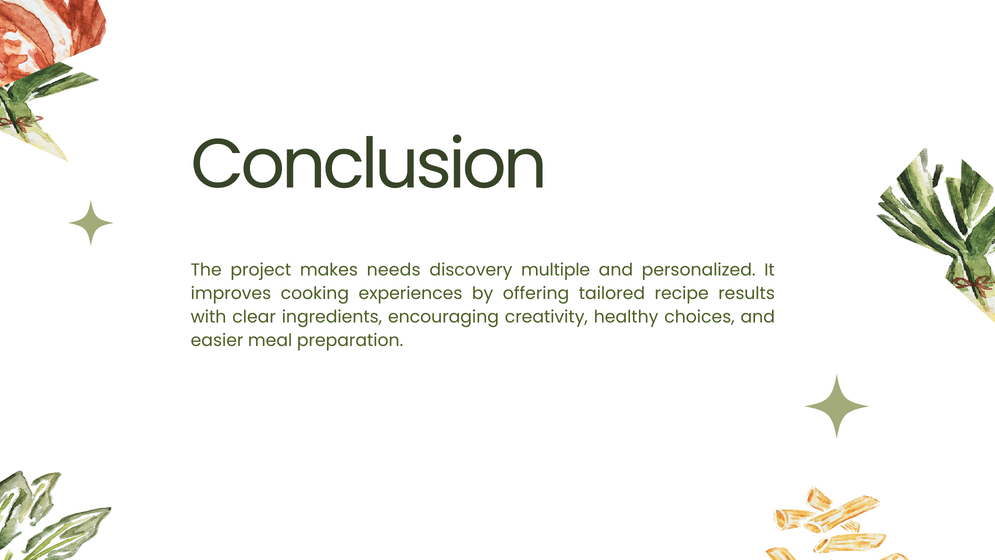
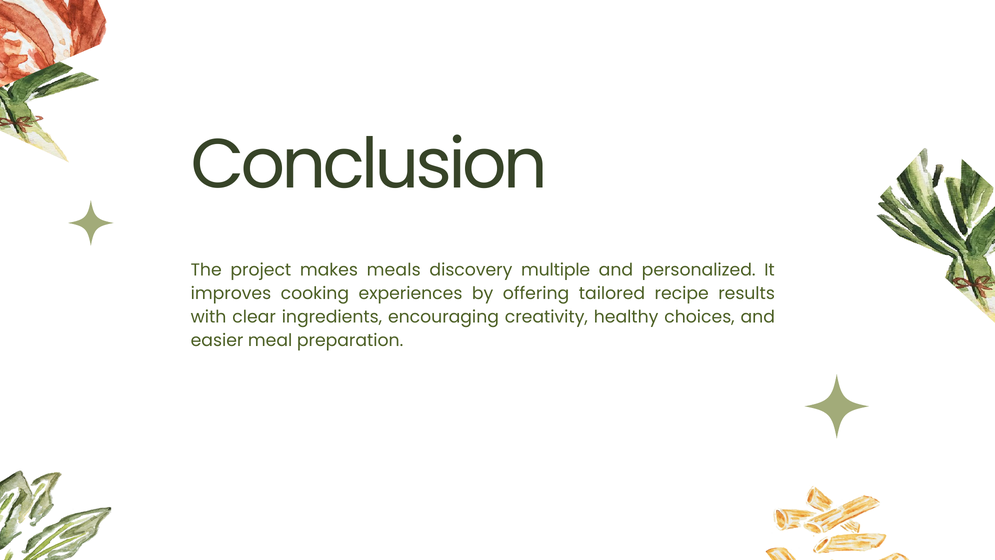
needs: needs -> meals (394, 270)
